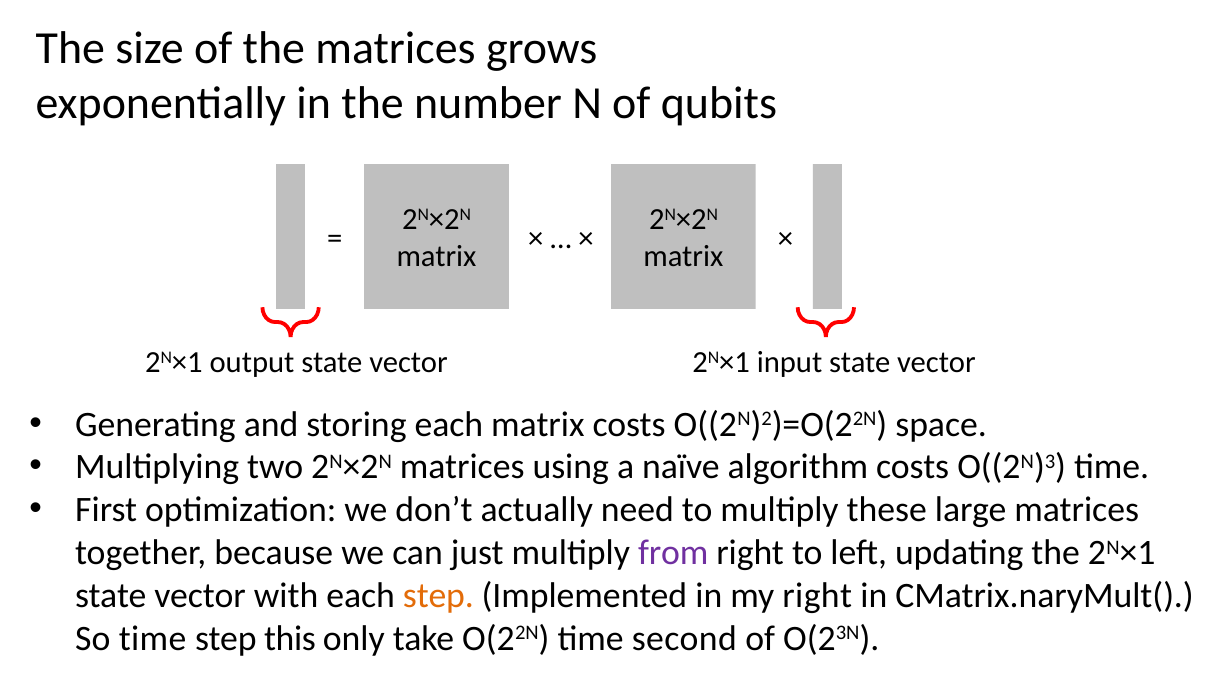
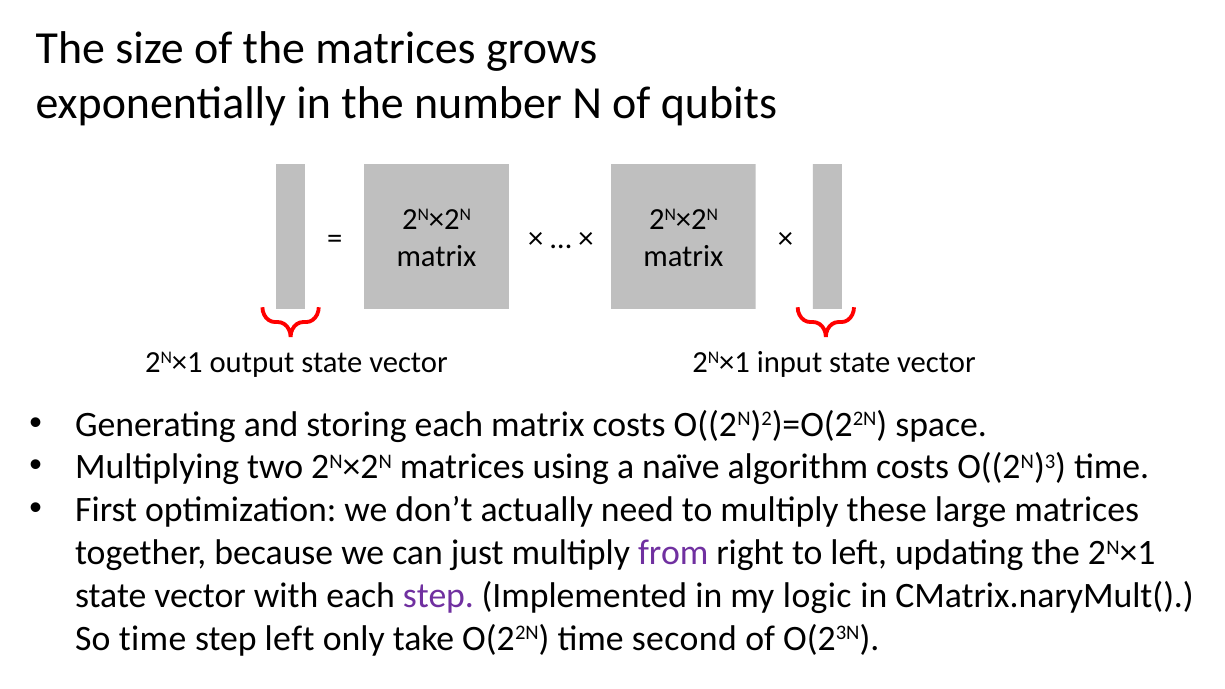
step colour: orange -> purple (438, 596)
my right: right -> logic (817, 596)
step this: this -> left (290, 639)
